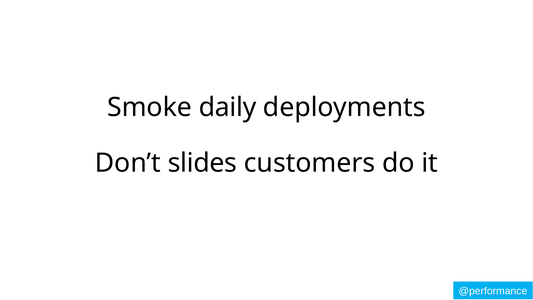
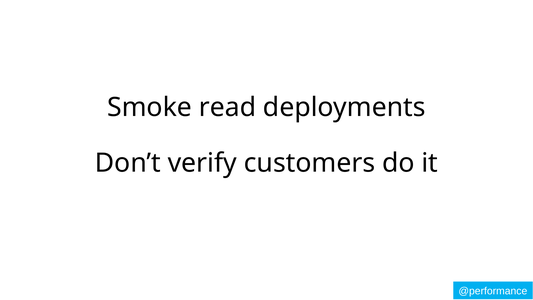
daily: daily -> read (228, 107)
slides: slides -> verify (202, 163)
